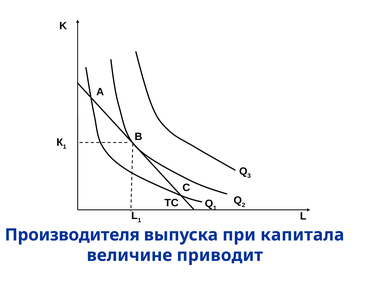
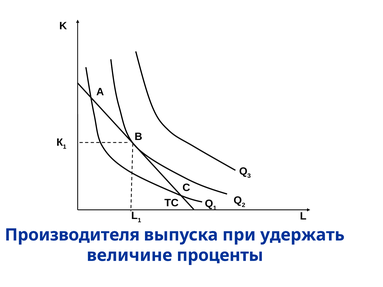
капитала: капитала -> удержать (302, 235)
приводит: приводит -> проценты (220, 256)
